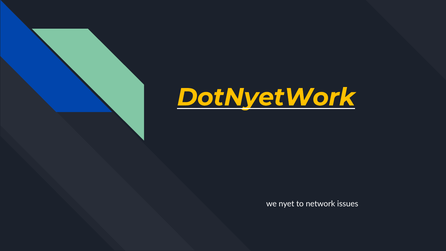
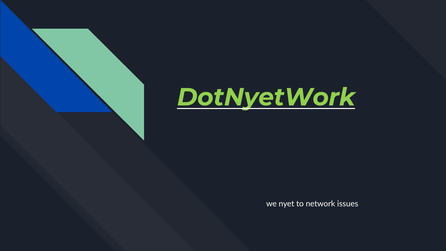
DotNyetWork colour: yellow -> light green (266, 97)
